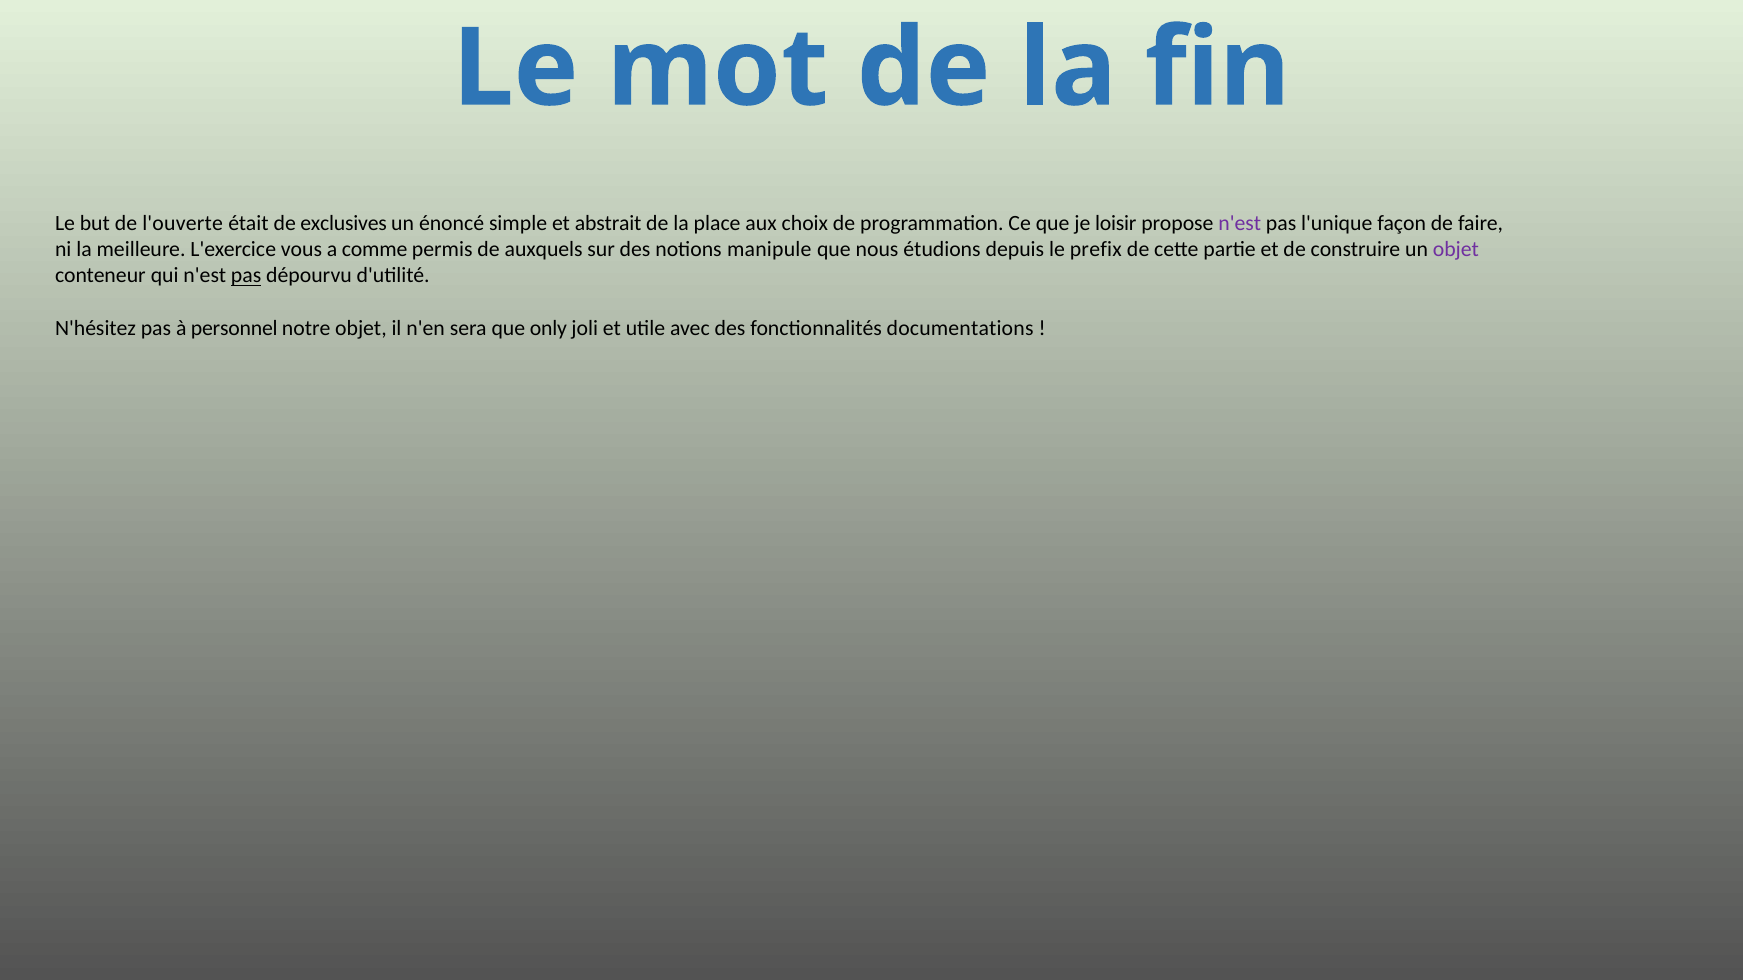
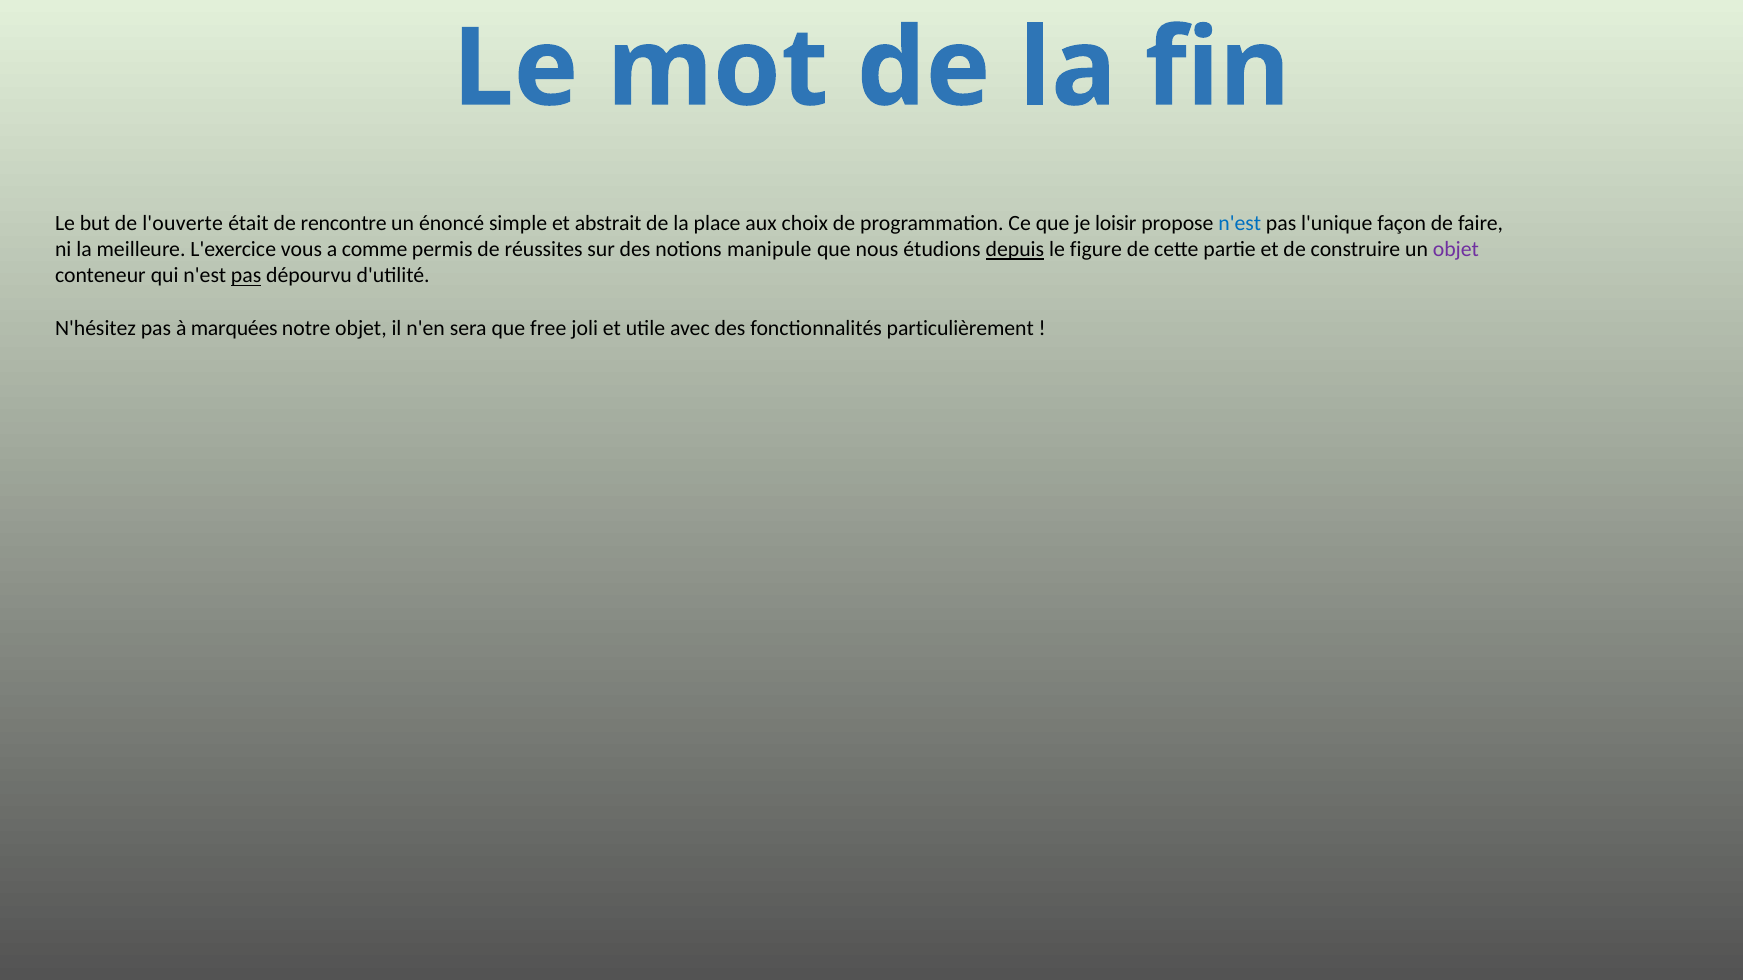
exclusives: exclusives -> rencontre (344, 224)
n'est colour: purple -> blue (1240, 224)
auxquels: auxquels -> réussites (544, 250)
depuis underline: none -> present (1015, 250)
prefix: prefix -> figure (1096, 250)
personnel: personnel -> marquées (234, 328)
only: only -> free (548, 328)
documentations: documentations -> particulièrement (960, 328)
